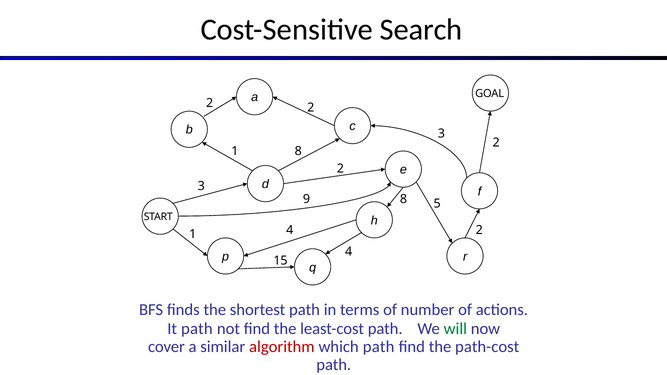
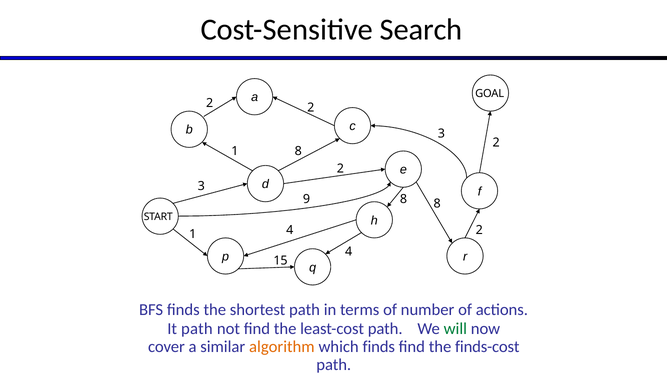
9 5: 5 -> 8 (437, 204)
algorithm colour: red -> orange (282, 347)
which path: path -> finds (379, 347)
path-cost: path-cost -> finds-cost (487, 347)
